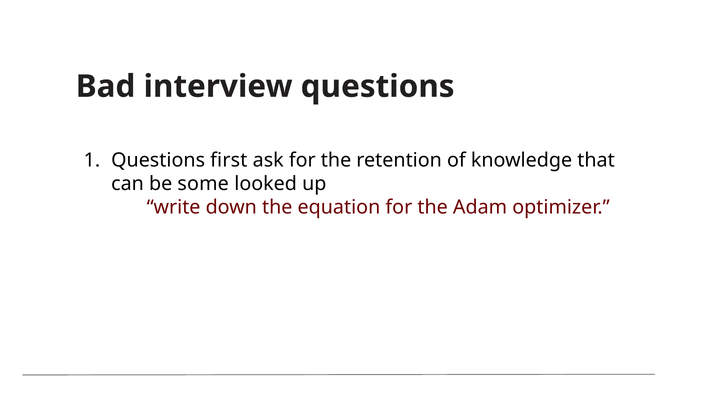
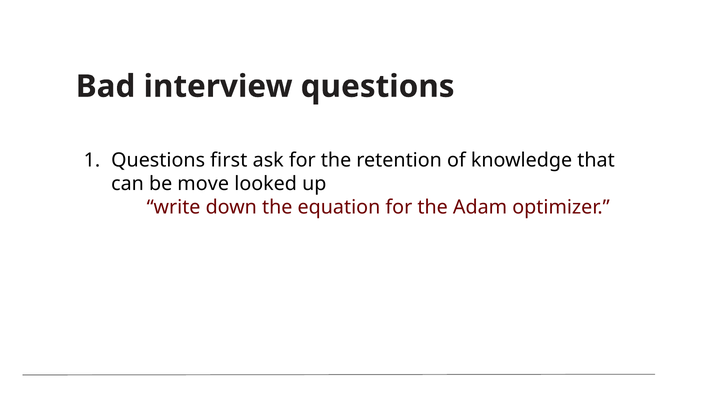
some: some -> move (203, 184)
